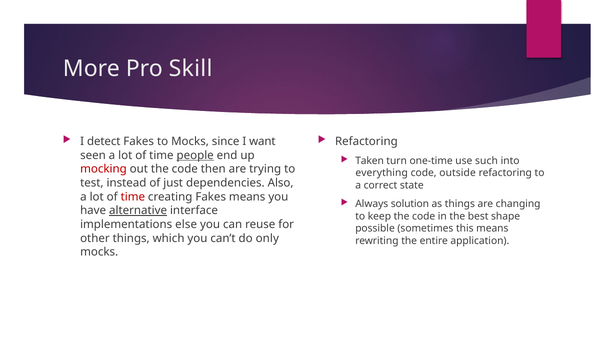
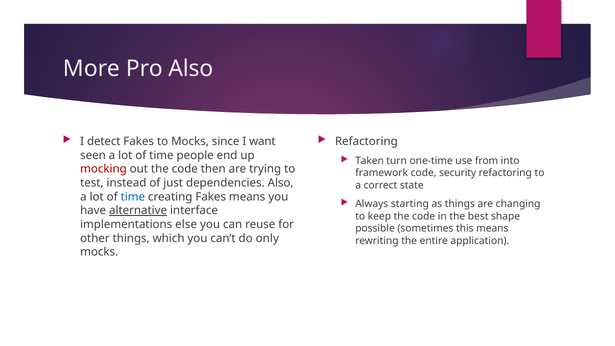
Pro Skill: Skill -> Also (191, 69)
people underline: present -> none (195, 155)
such: such -> from (487, 161)
everything: everything -> framework (382, 173)
outside: outside -> security (458, 173)
time colour: red -> blue (133, 197)
solution: solution -> starting (410, 204)
